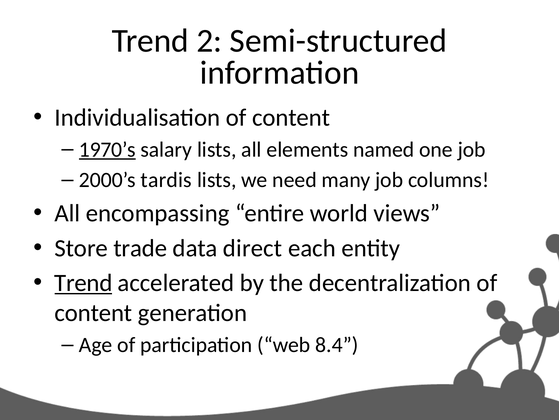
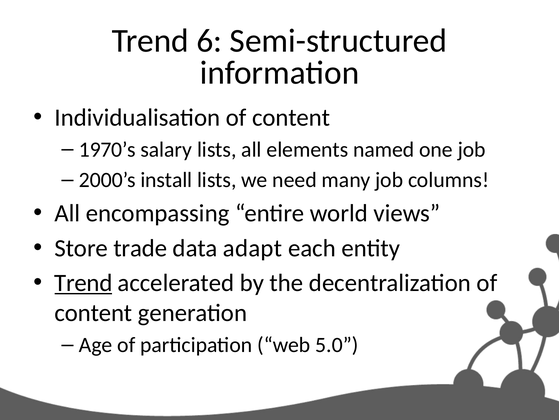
2: 2 -> 6 (209, 41)
1970’s underline: present -> none (107, 149)
tardis: tardis -> install (166, 180)
direct: direct -> adapt (253, 248)
8.4: 8.4 -> 5.0 (337, 344)
